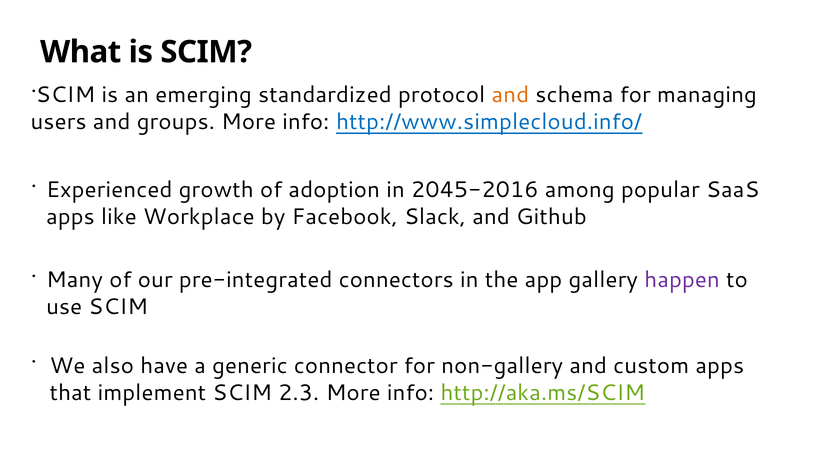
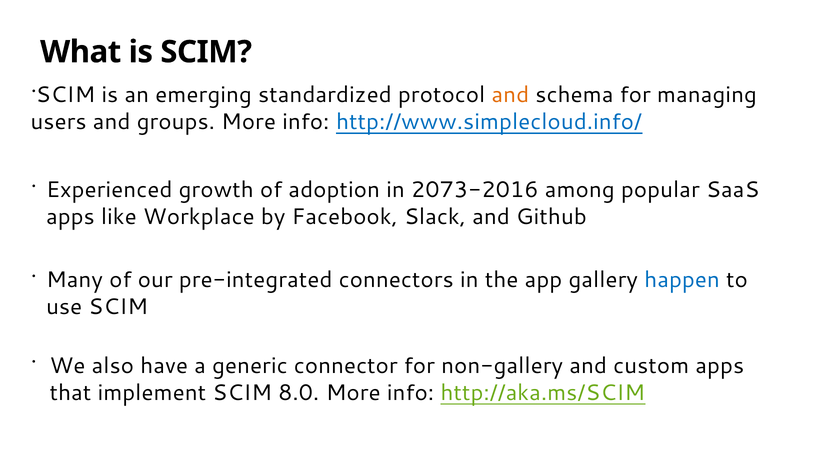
2045-2016: 2045-2016 -> 2073-2016 (475, 190)
happen colour: purple -> blue (682, 280)
2.3: 2.3 -> 8.0 (299, 393)
